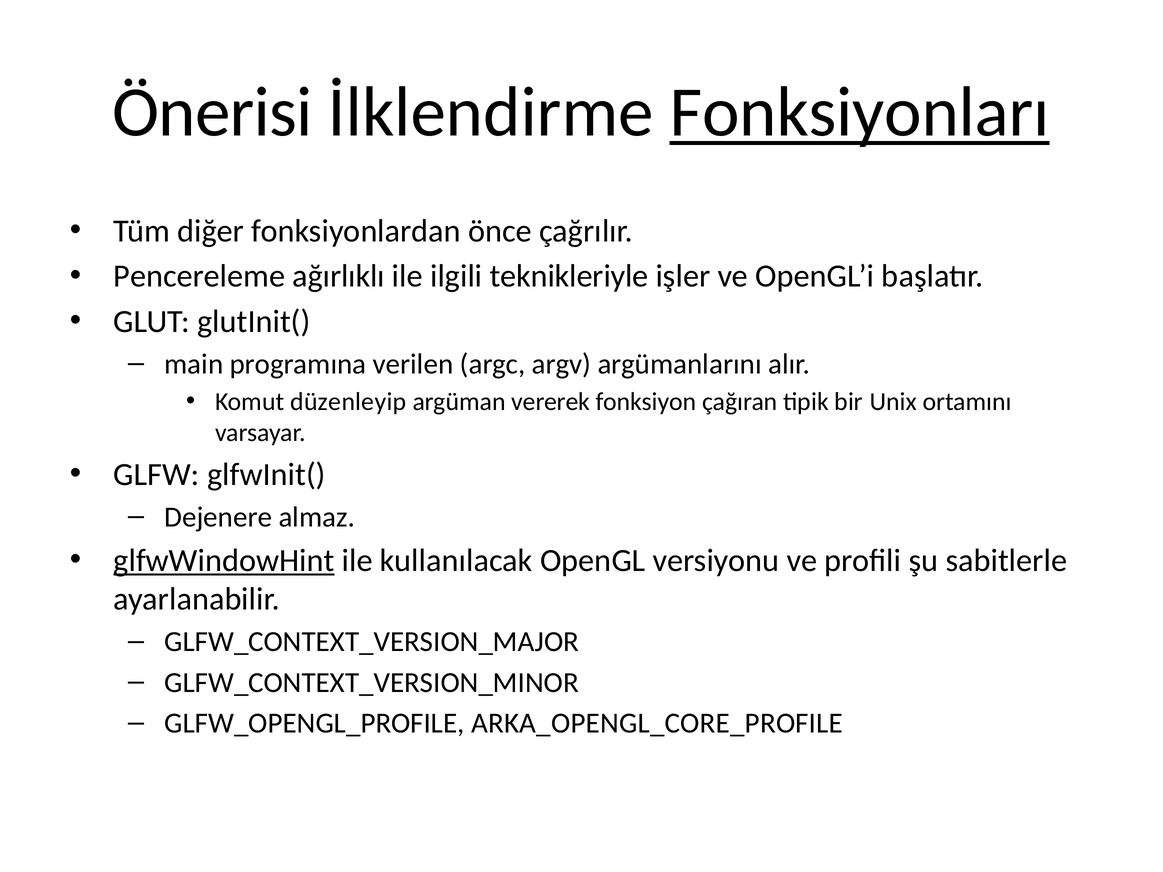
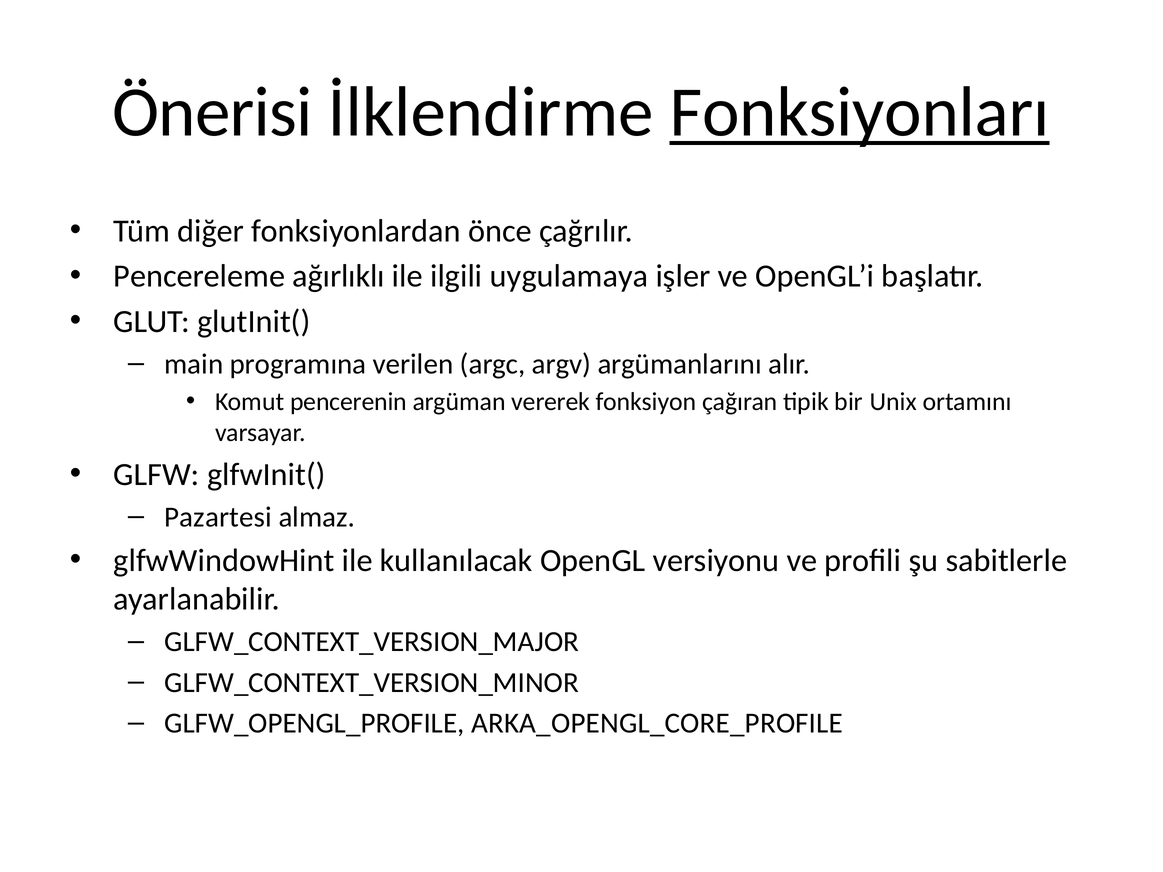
teknikleriyle: teknikleriyle -> uygulamaya (569, 276)
düzenleyip: düzenleyip -> pencerenin (349, 402)
Dejenere: Dejenere -> Pazartesi (218, 517)
glfwWindowHint underline: present -> none (224, 561)
